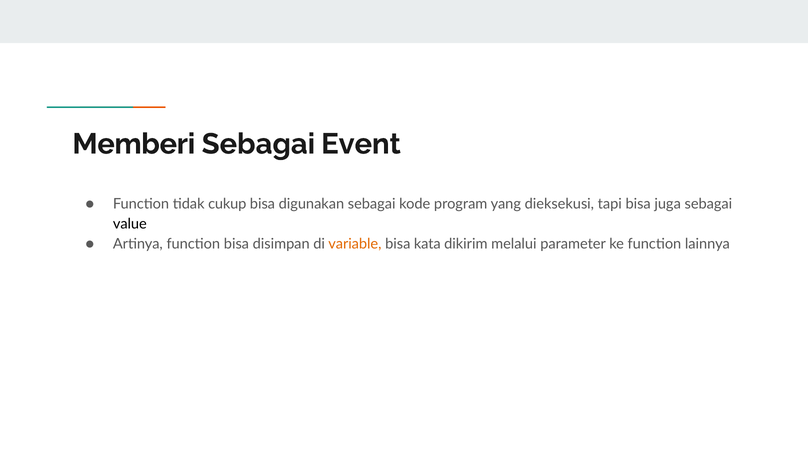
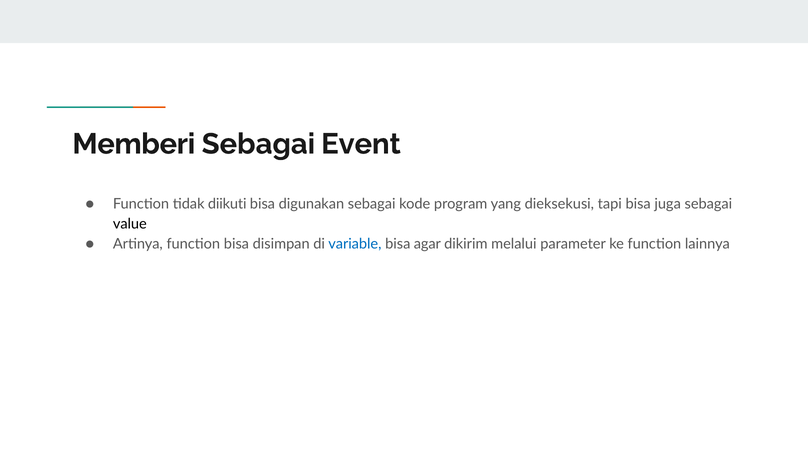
cukup: cukup -> diikuti (227, 204)
variable colour: orange -> blue (355, 244)
kata: kata -> agar (427, 244)
